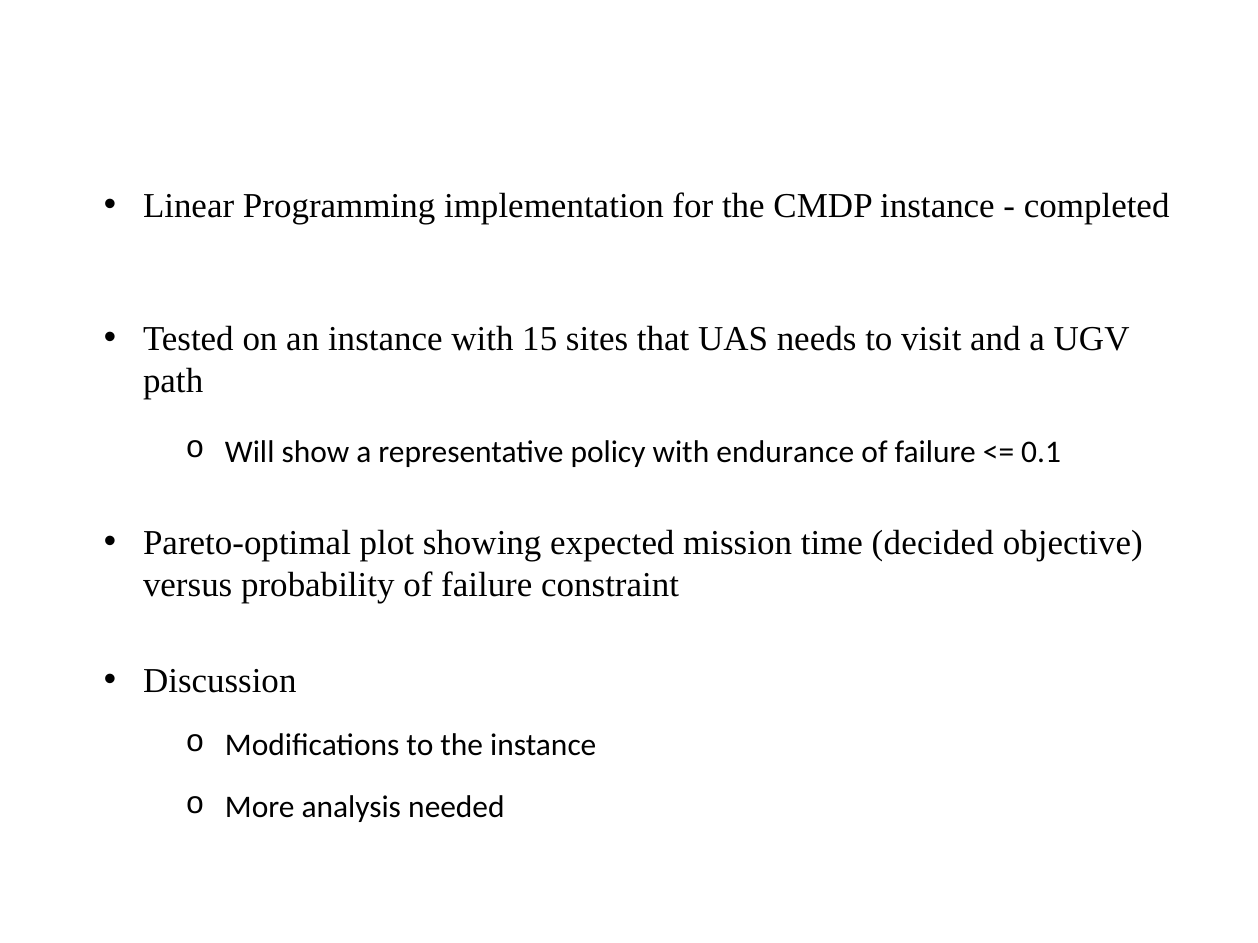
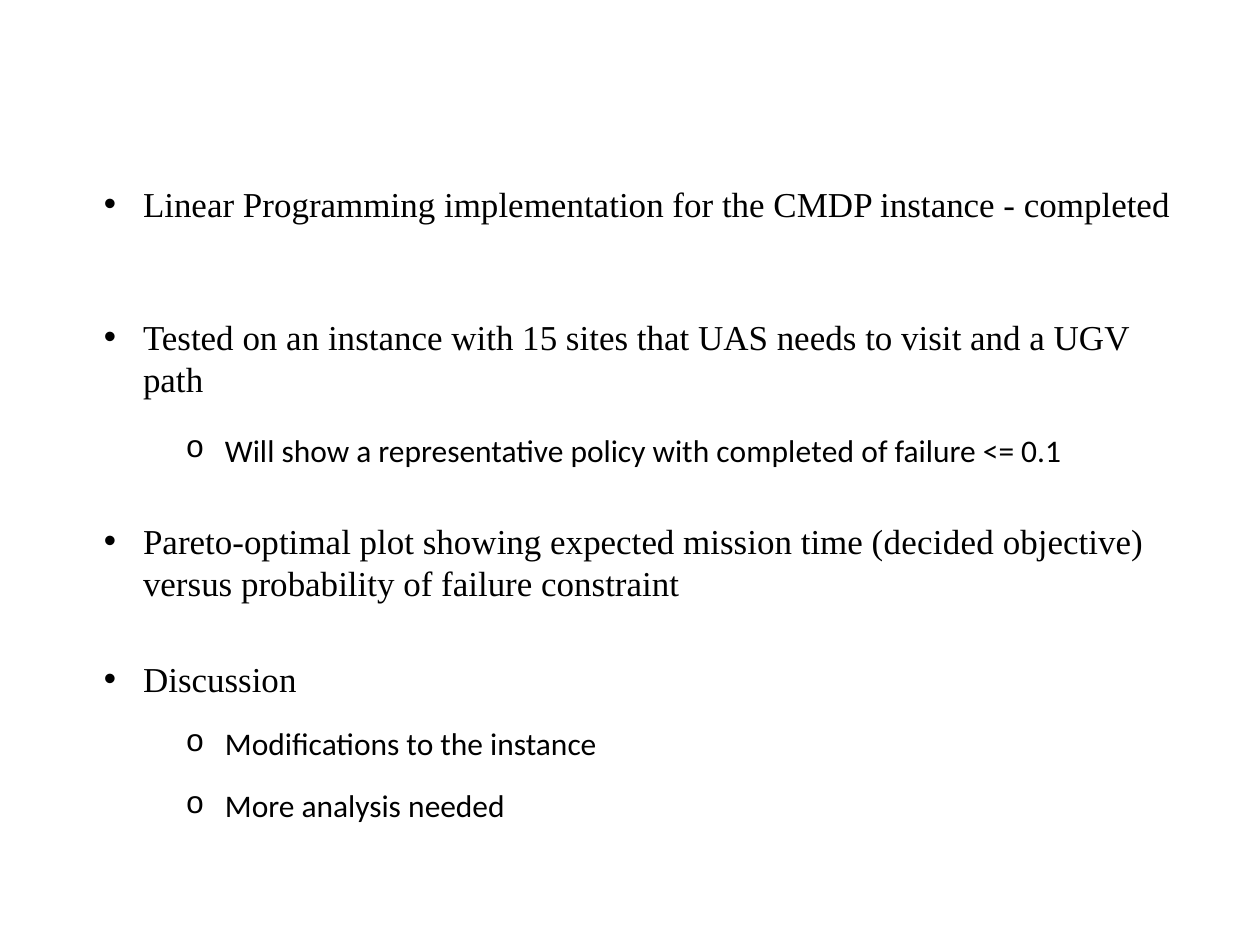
with endurance: endurance -> completed (785, 452)
